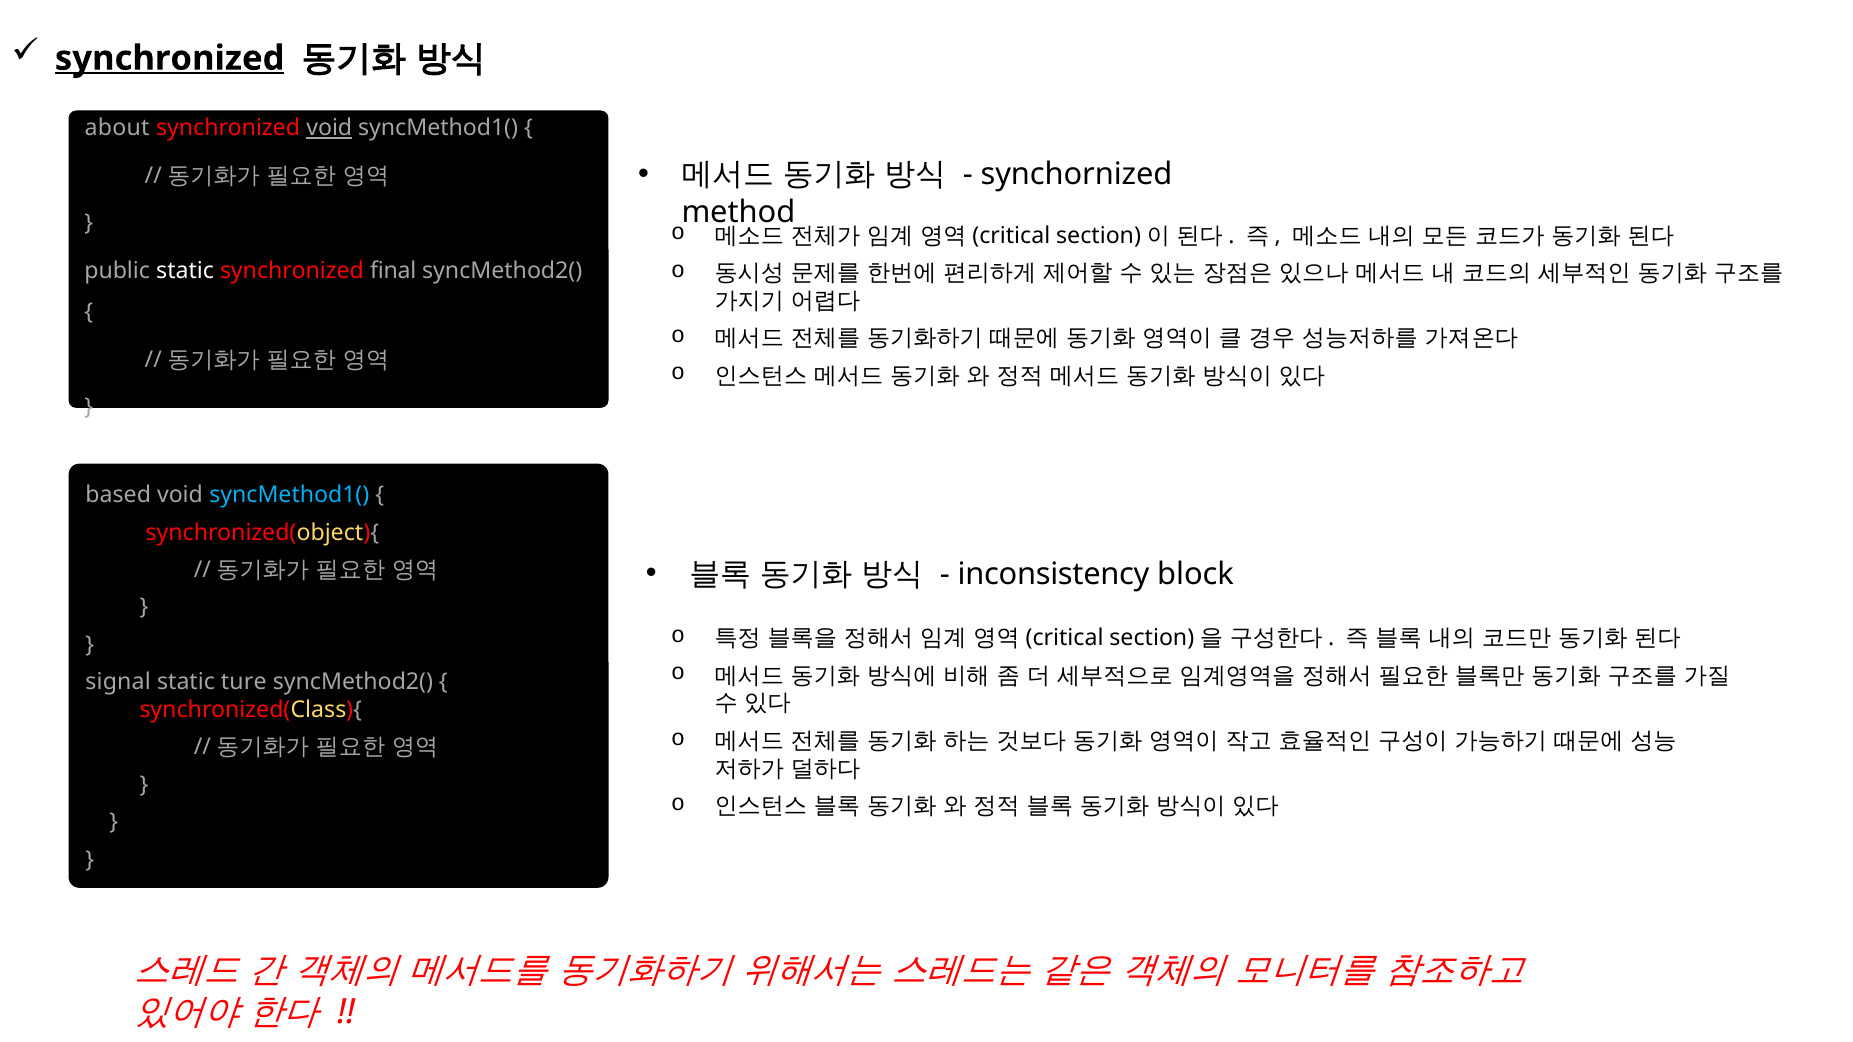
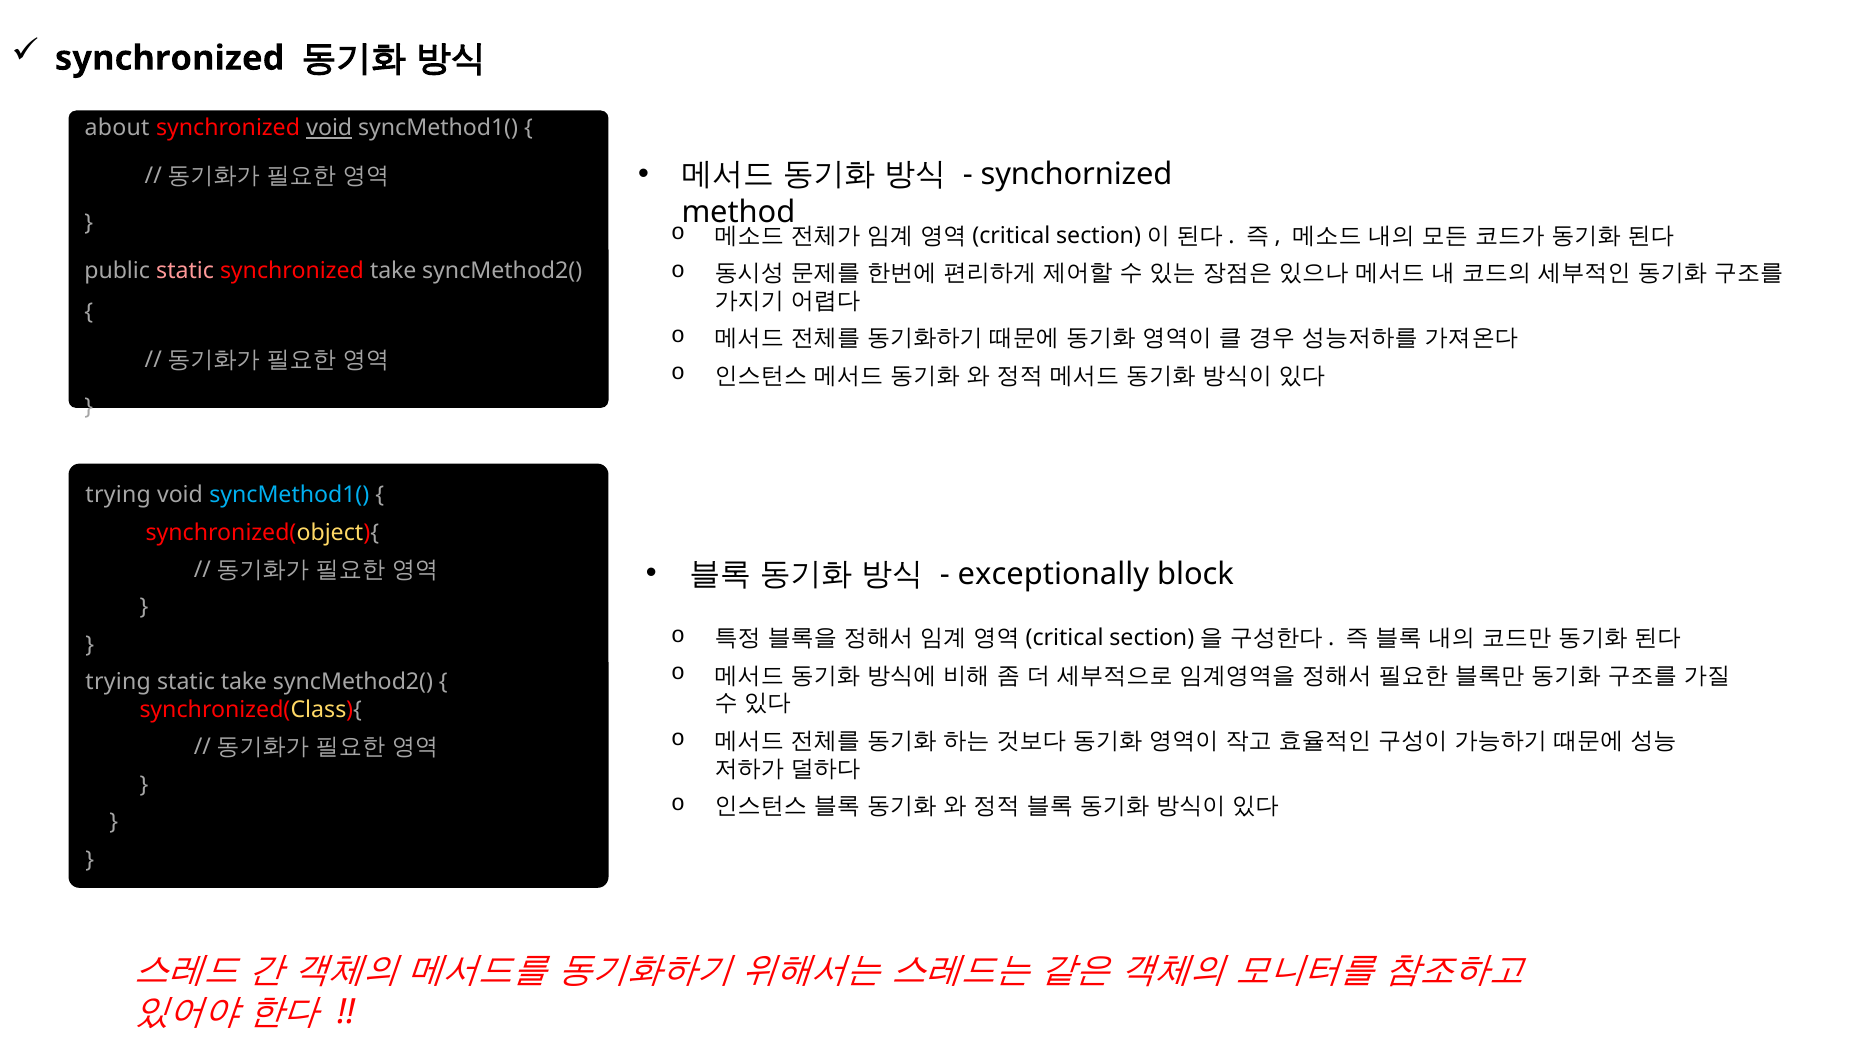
synchronized underline: present -> none (170, 58)
static colour: white -> pink (185, 271)
synchronized final: final -> take (393, 271)
based: based -> trying (118, 495)
inconsistency: inconsistency -> exceptionally (1053, 574)
signal: signal -> trying (118, 682)
static ture: ture -> take (244, 682)
